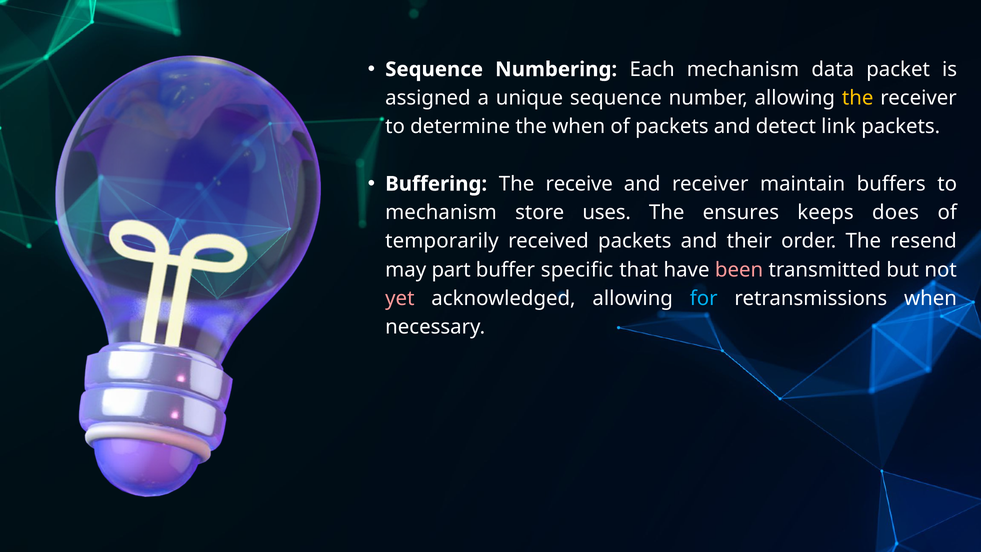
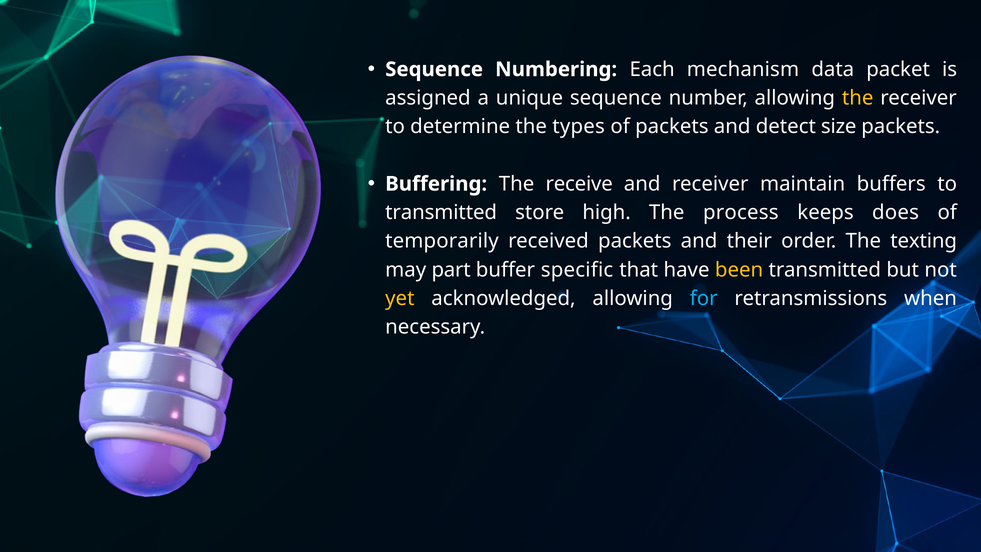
the when: when -> types (579, 127)
link: link -> size (839, 127)
mechanism: mechanism -> transmitted (441, 212)
uses: uses -> high (607, 212)
ensures: ensures -> process (741, 212)
resend: resend -> texting (924, 241)
been colour: pink -> yellow (739, 270)
yet colour: pink -> yellow (400, 298)
